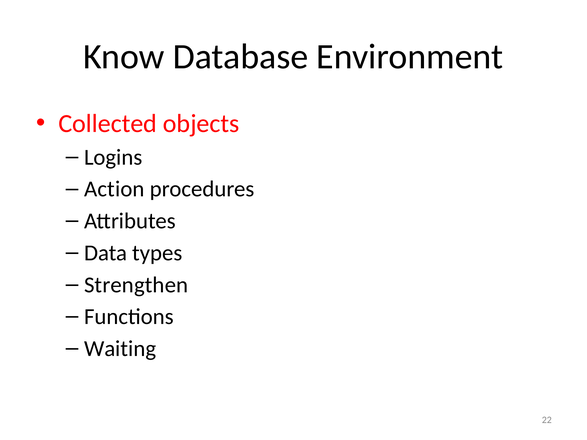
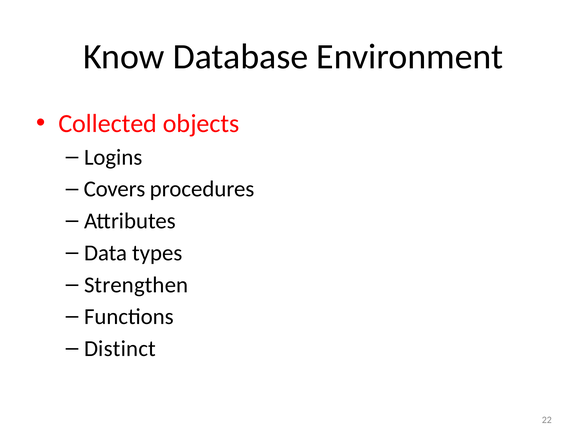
Action: Action -> Covers (115, 189)
Waiting: Waiting -> Distinct (120, 349)
